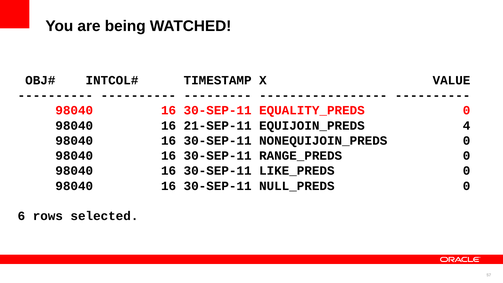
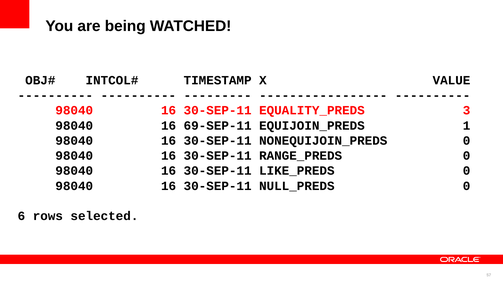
EQUALITY_PREDS 0: 0 -> 3 (467, 110)
21-SEP-11: 21-SEP-11 -> 69-SEP-11 (218, 126)
4: 4 -> 1 (467, 126)
